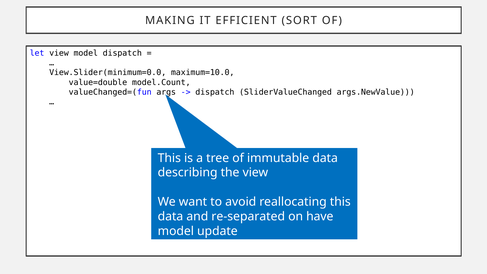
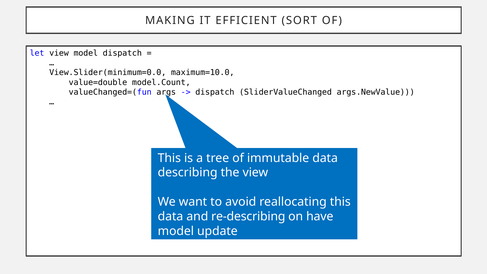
re-separated: re-separated -> re-describing (248, 216)
